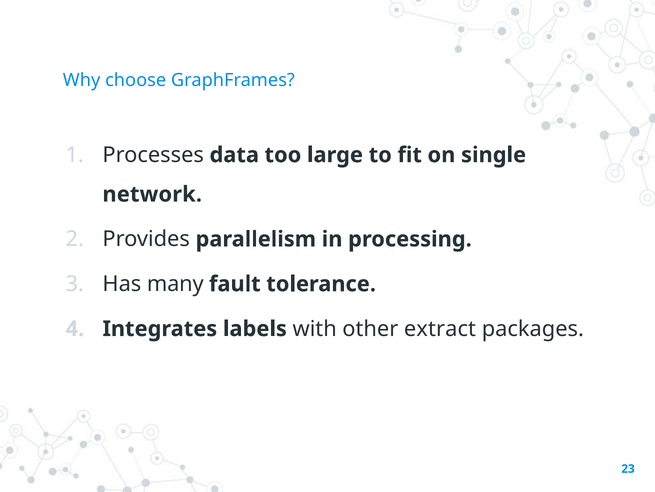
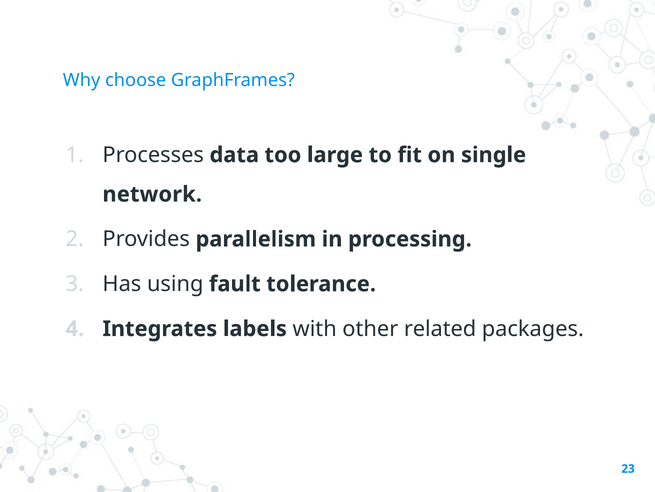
many: many -> using (175, 284)
extract: extract -> related (440, 328)
